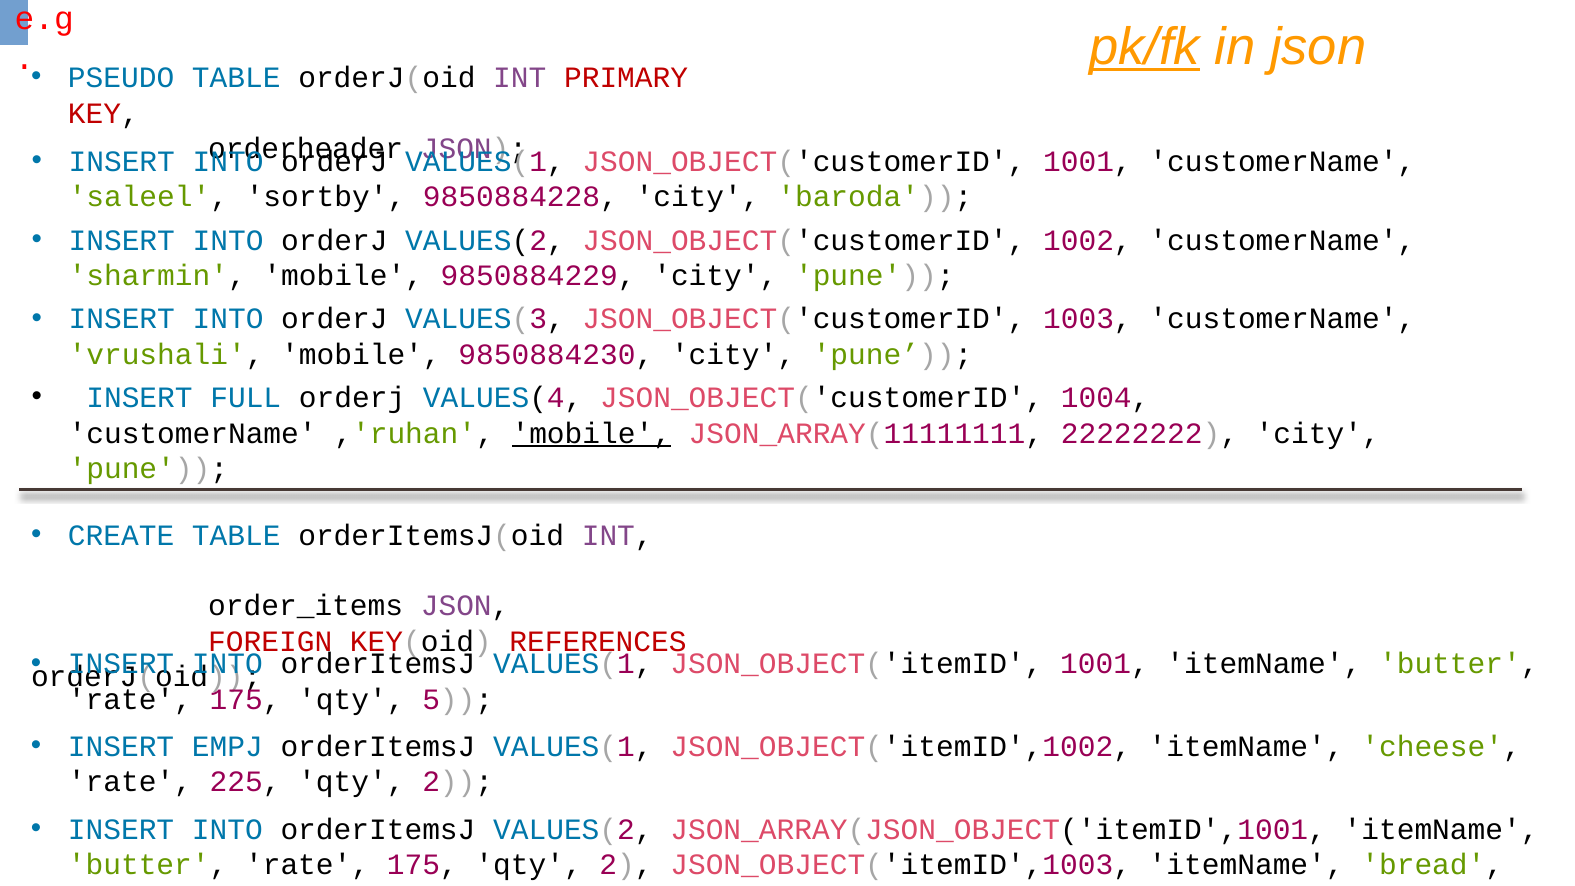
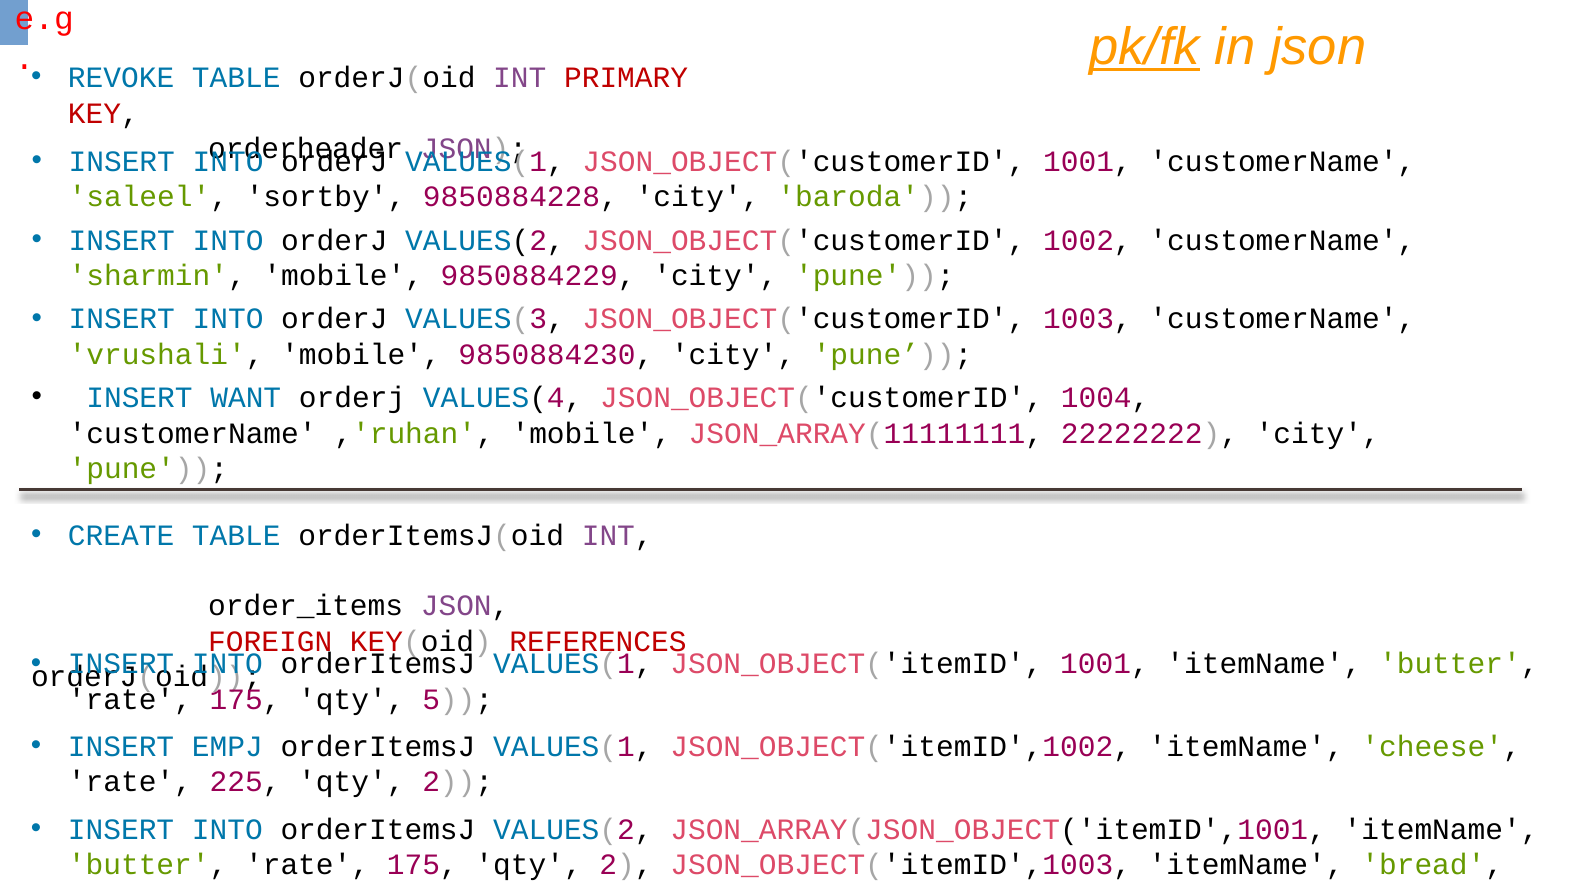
PSEUDO: PSEUDO -> REVOKE (121, 78)
FULL: FULL -> WANT (246, 398)
mobile underline: present -> none (591, 433)
